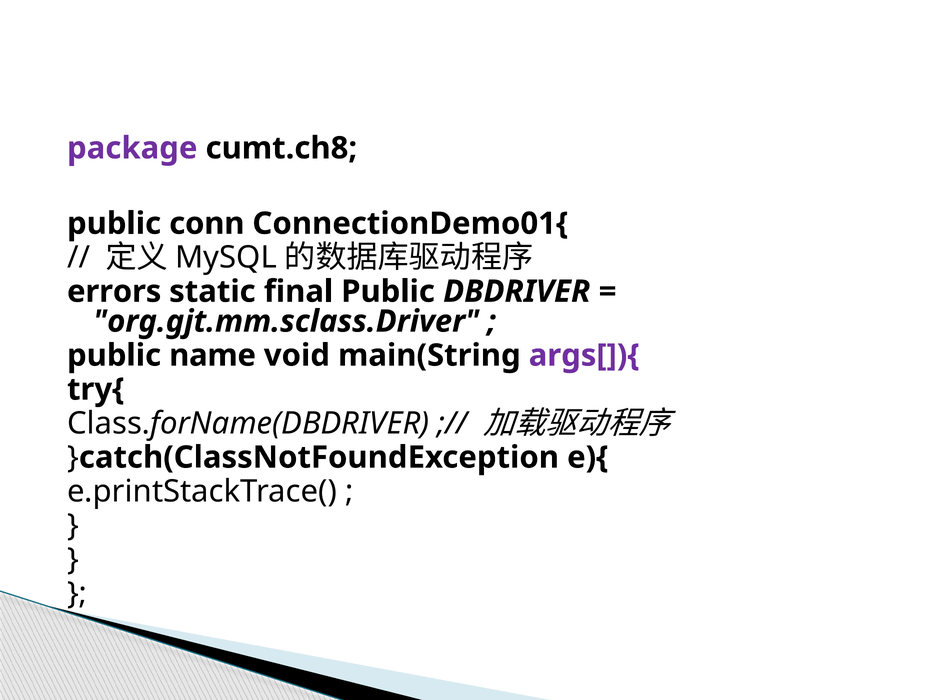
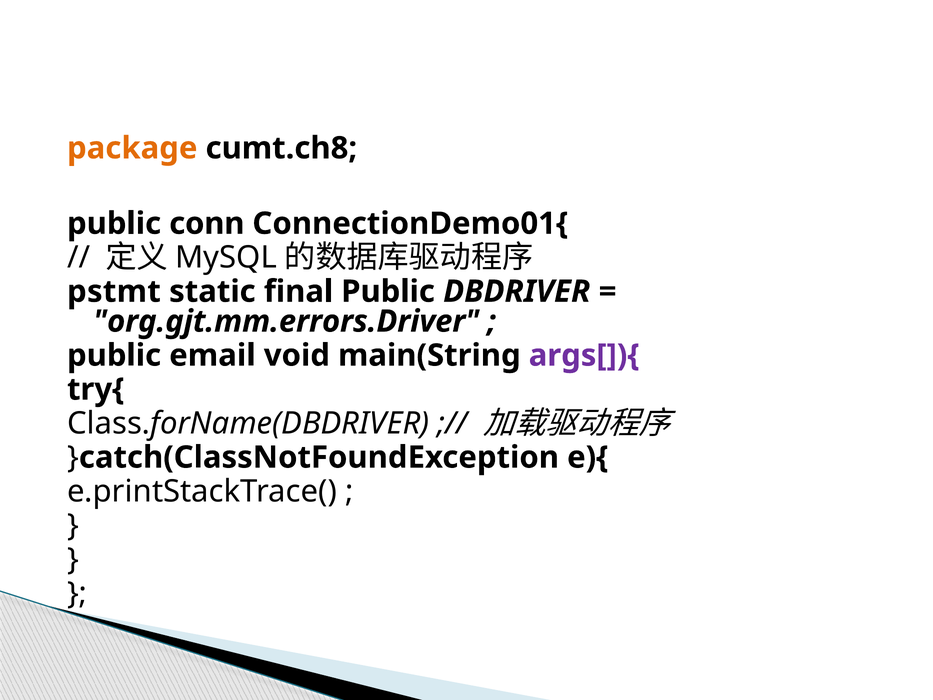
package colour: purple -> orange (132, 148)
errors: errors -> pstmt (114, 291)
org.gjt.mm.sclass.Driver: org.gjt.mm.sclass.Driver -> org.gjt.mm.errors.Driver (286, 321)
name: name -> email (212, 355)
